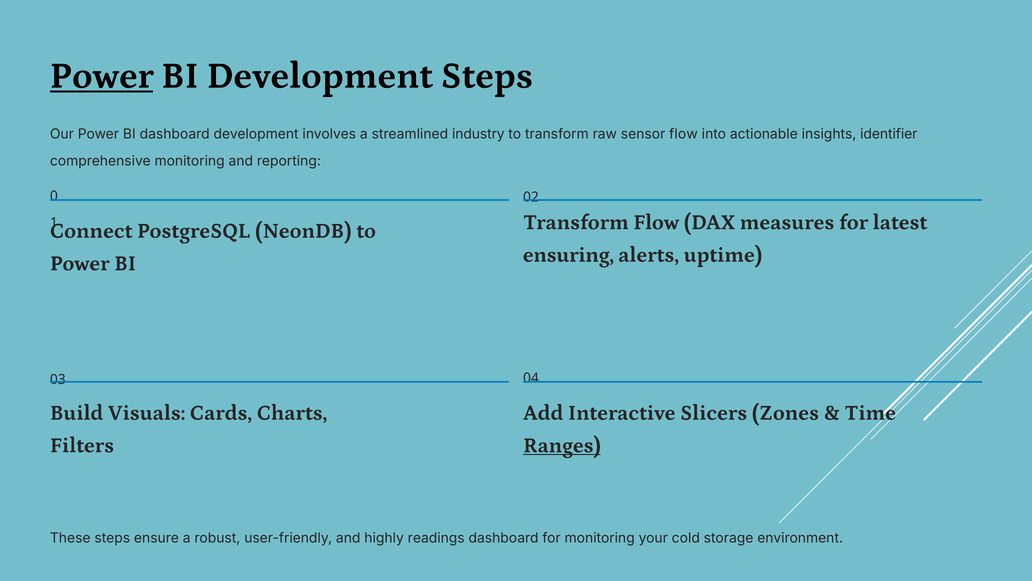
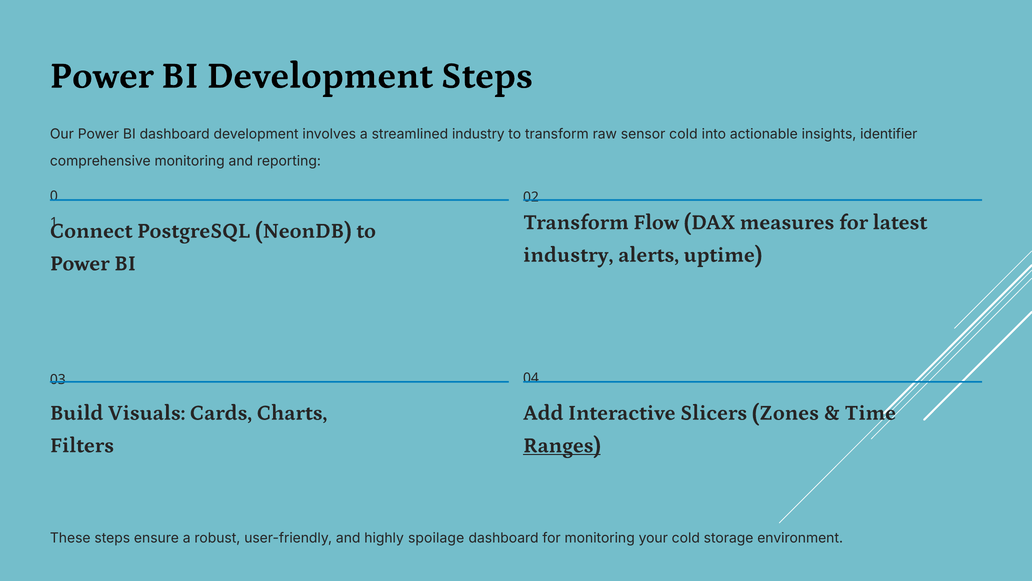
Power underline: present -> none (102, 75)
sensor flow: flow -> cold (683, 134)
ensuring: ensuring -> industry (568, 254)
readings: readings -> spoilage (436, 538)
